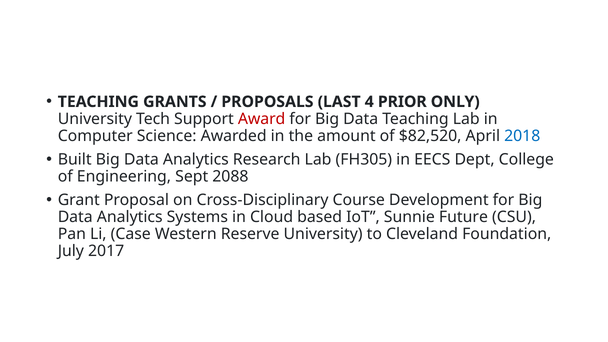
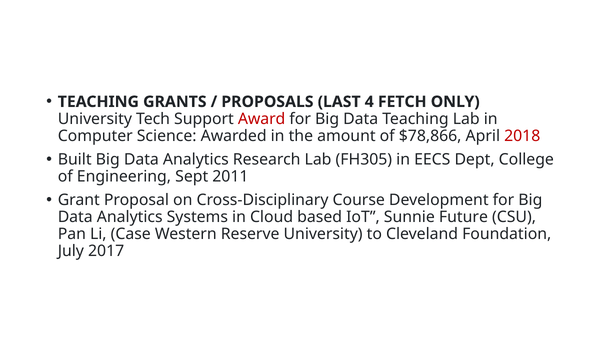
PRIOR: PRIOR -> FETCH (402, 102)
$82,520: $82,520 -> $78,866 (430, 136)
2018 colour: blue -> red (522, 136)
2088: 2088 -> 2011 (230, 176)
